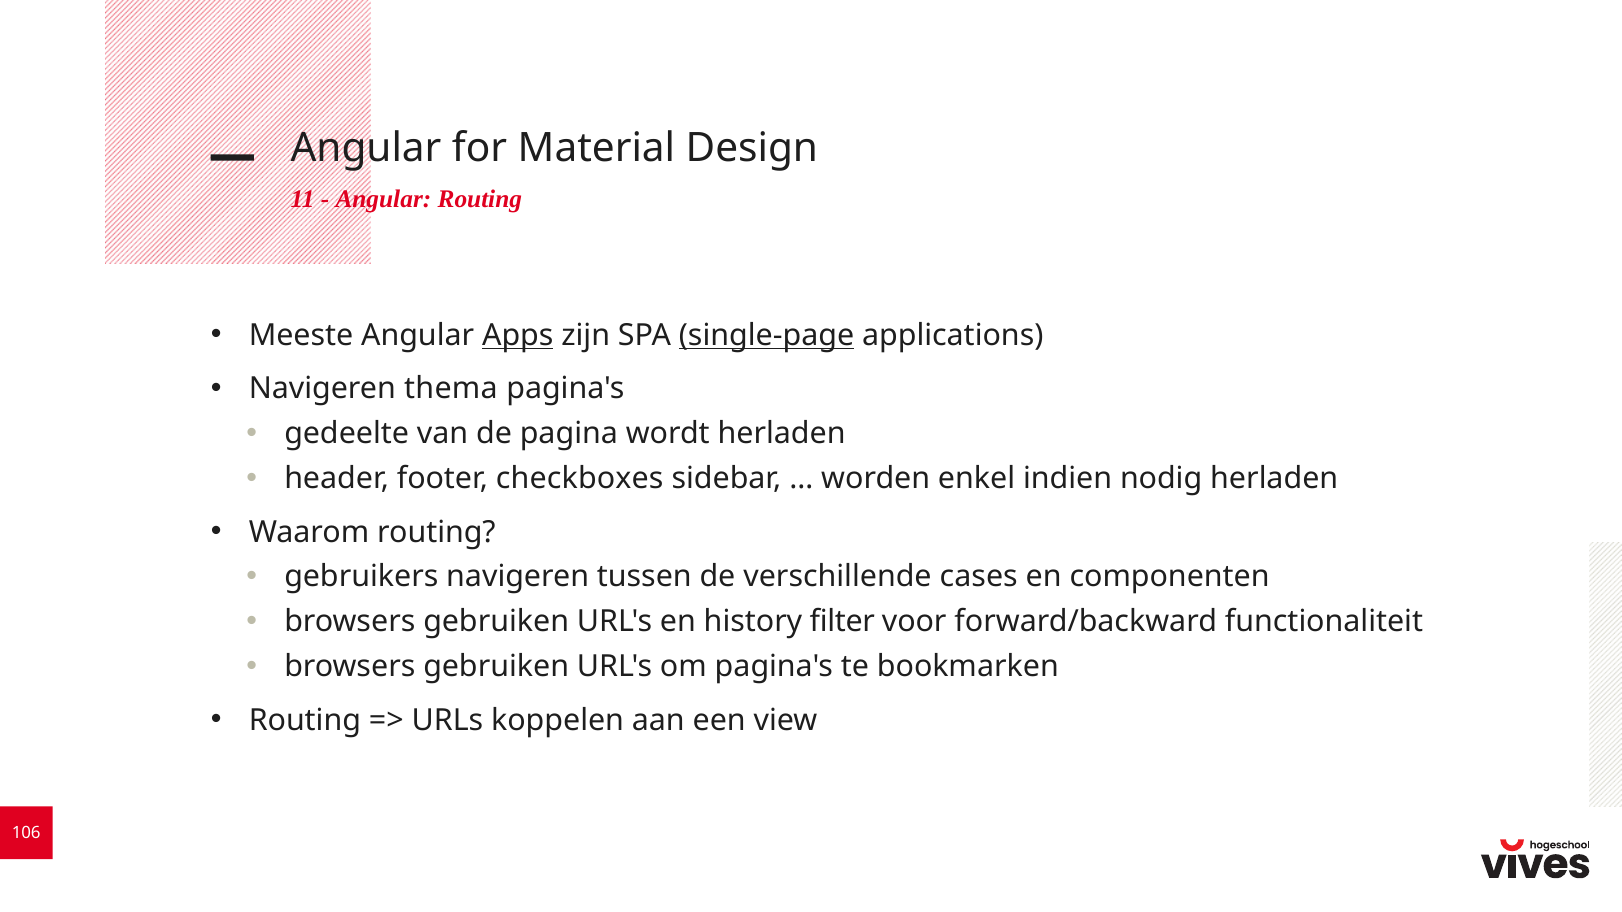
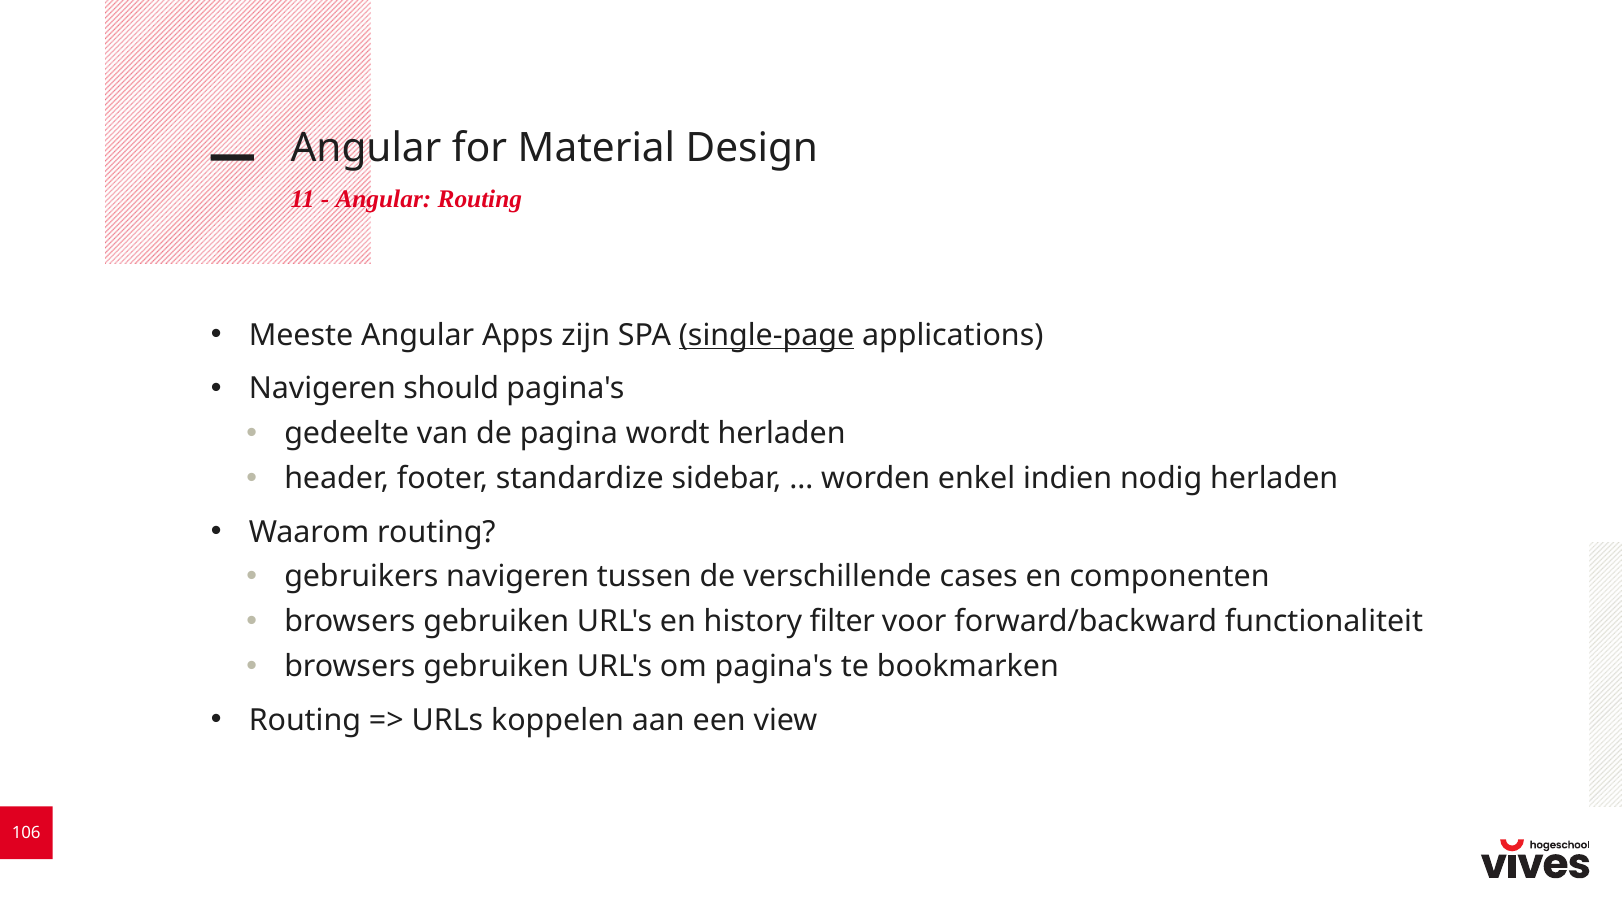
Apps underline: present -> none (518, 336)
thema: thema -> should (451, 389)
checkboxes: checkboxes -> standardize (580, 479)
